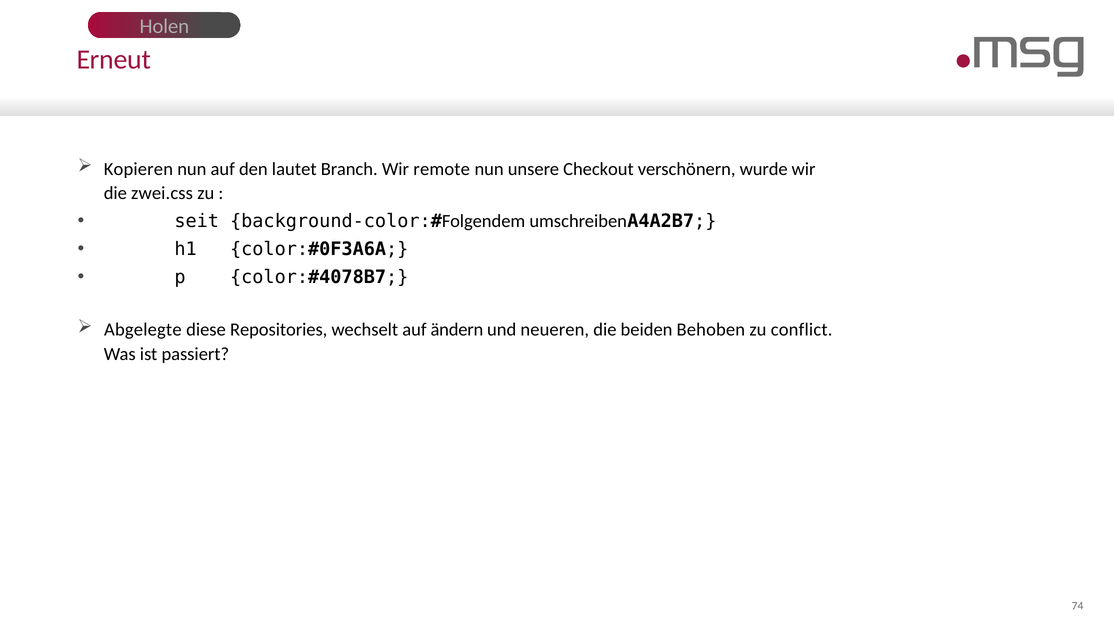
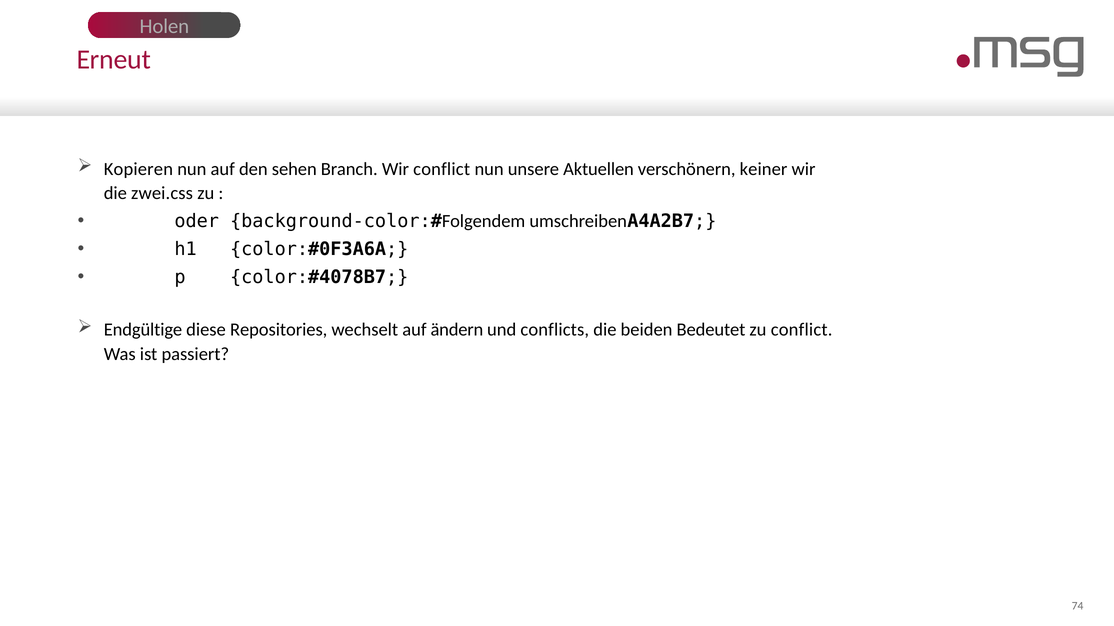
lautet: lautet -> sehen (294, 169)
Wir remote: remote -> conflict (442, 169)
Checkout: Checkout -> Aktuellen (599, 169)
wurde: wurde -> keiner (764, 169)
seit: seit -> oder (197, 222)
Abgelegte: Abgelegte -> Endgültige (143, 330)
neueren: neueren -> conflicts (555, 330)
Behoben: Behoben -> Bedeutet (711, 330)
